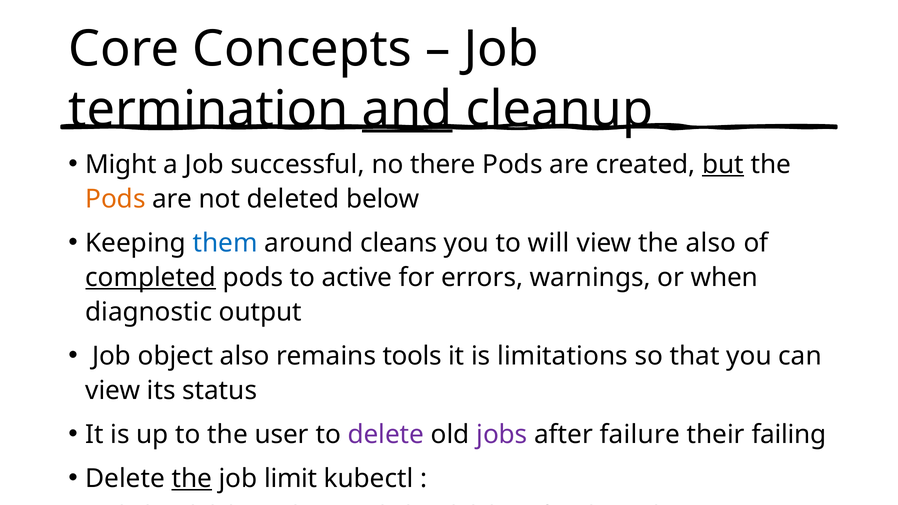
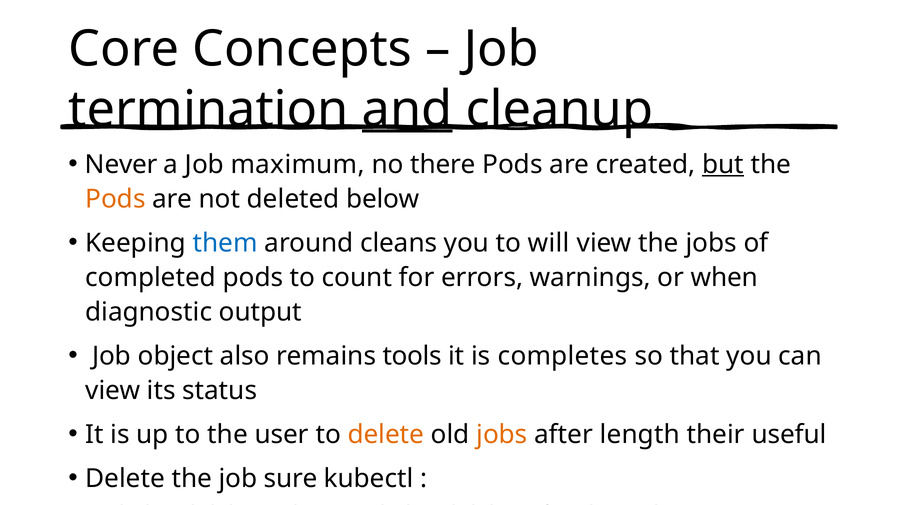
Might: Might -> Never (121, 165)
successful: successful -> maximum (298, 165)
the also: also -> jobs (711, 243)
completed underline: present -> none (151, 278)
active: active -> count (357, 278)
limitations: limitations -> completes (562, 356)
delete colour: purple -> orange (386, 435)
jobs colour: purple -> orange (502, 435)
failure: failure -> length (640, 435)
failing: failing -> useful (789, 435)
the underline: present -> none (192, 479)
limit: limit -> sure (291, 479)
